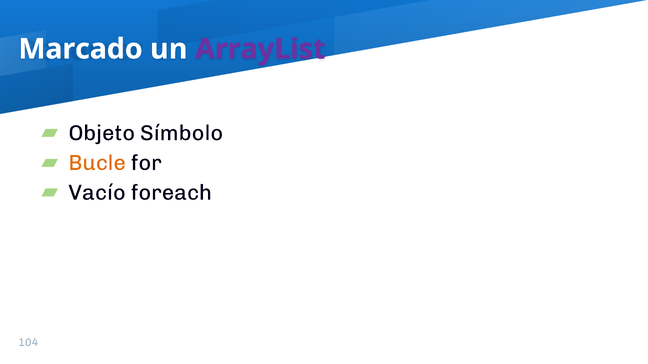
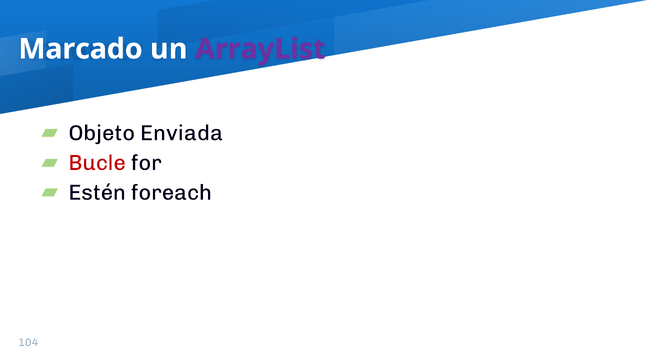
Símbolo: Símbolo -> Enviada (182, 133)
Bucle colour: orange -> red (97, 163)
Vacío: Vacío -> Estén (97, 193)
